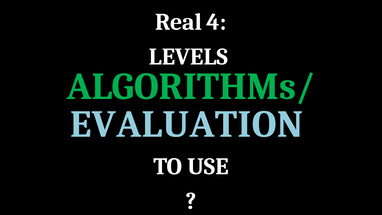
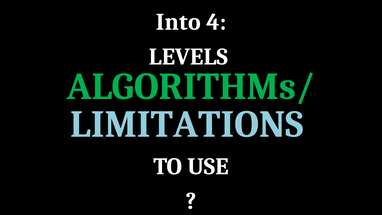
Real: Real -> Into (178, 22)
EVALUATION: EVALUATION -> LIMITATIONS (187, 124)
